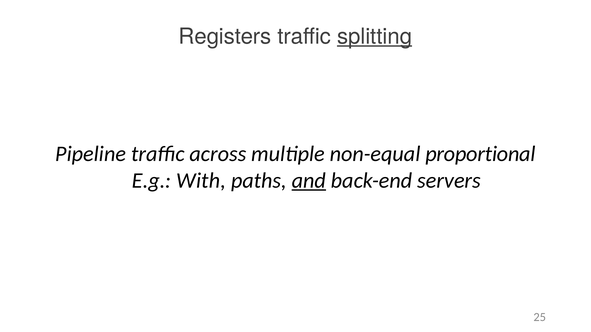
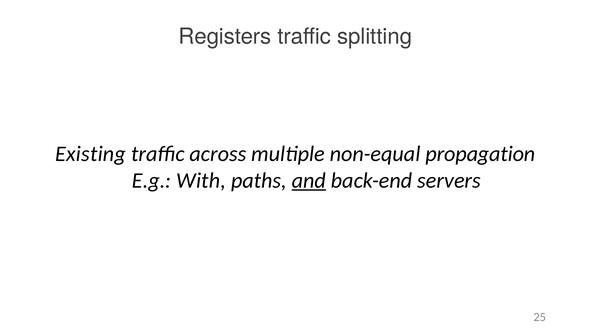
splitting underline: present -> none (375, 36)
Pipeline: Pipeline -> Existing (91, 154)
proportional: proportional -> propagation (480, 154)
